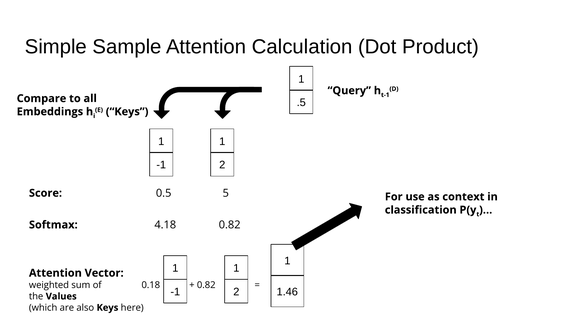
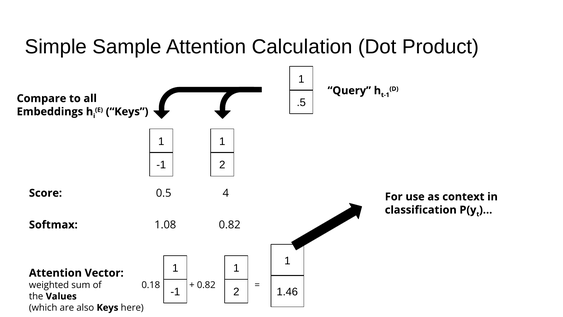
5: 5 -> 4 (226, 193)
4.18: 4.18 -> 1.08 (165, 225)
